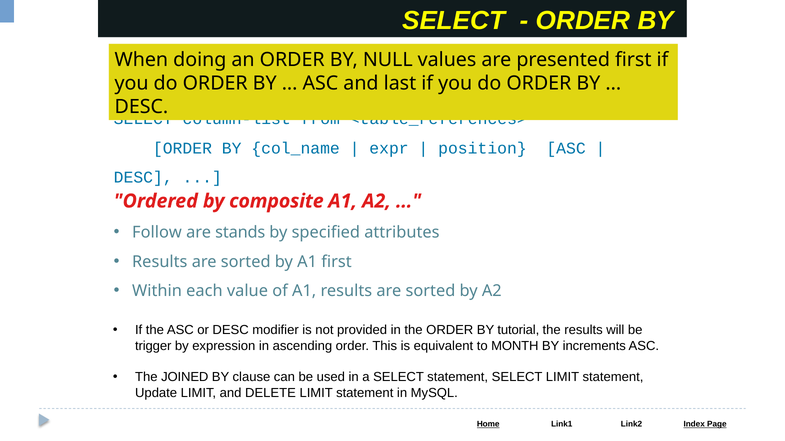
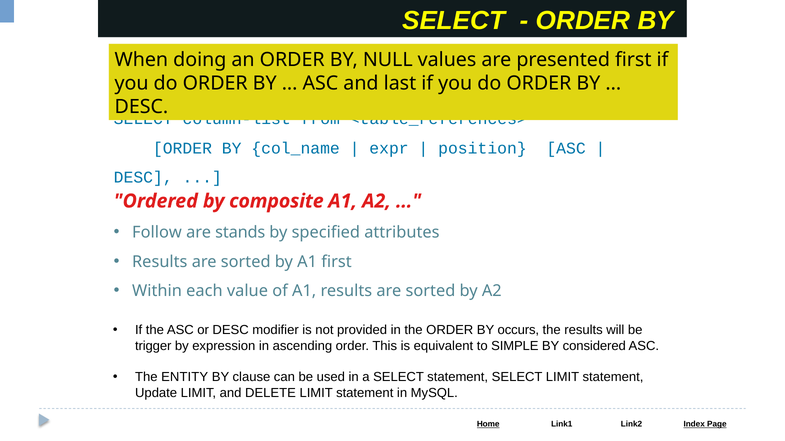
tutorial: tutorial -> occurs (518, 331)
MONTH: MONTH -> SIMPLE (515, 346)
increments: increments -> considered (594, 346)
JOINED: JOINED -> ENTITY (185, 378)
